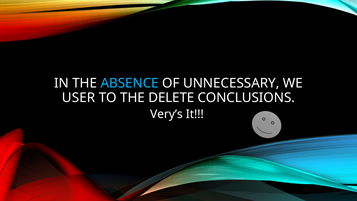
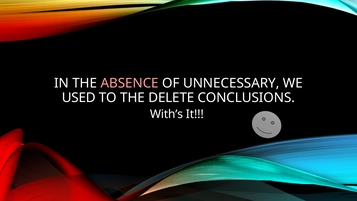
ABSENCE colour: light blue -> pink (130, 83)
USER: USER -> USED (79, 98)
Very’s: Very’s -> With’s (166, 114)
